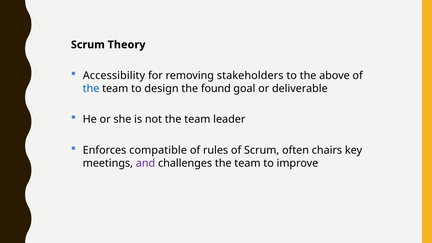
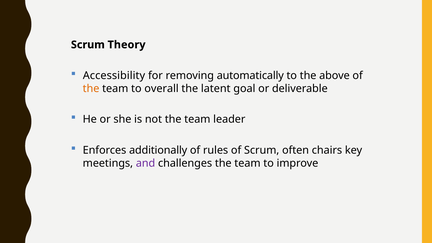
stakeholders: stakeholders -> automatically (250, 76)
the colour: blue -> orange (91, 89)
design: design -> overall (162, 89)
found: found -> latent (216, 89)
compatible: compatible -> additionally (158, 150)
